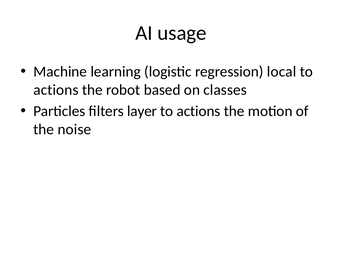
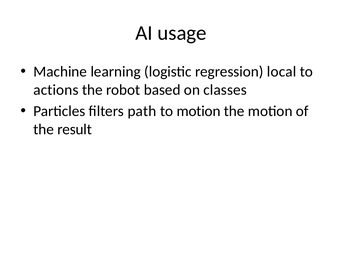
layer: layer -> path (142, 111)
actions: actions -> motion (199, 111)
noise: noise -> result (75, 130)
